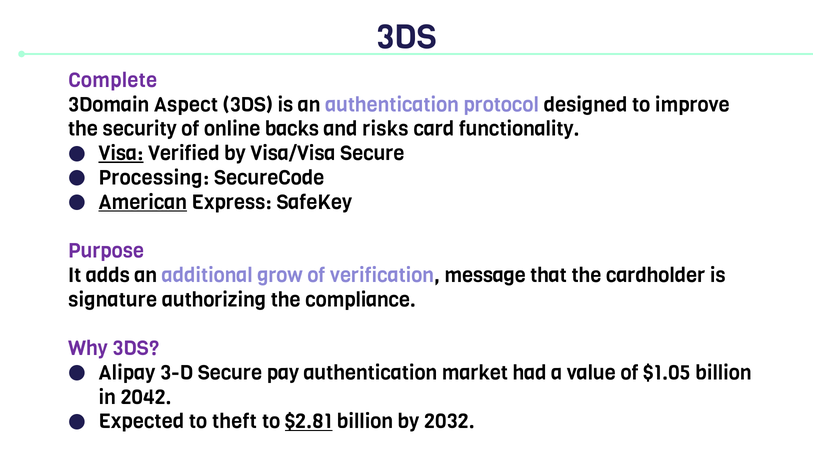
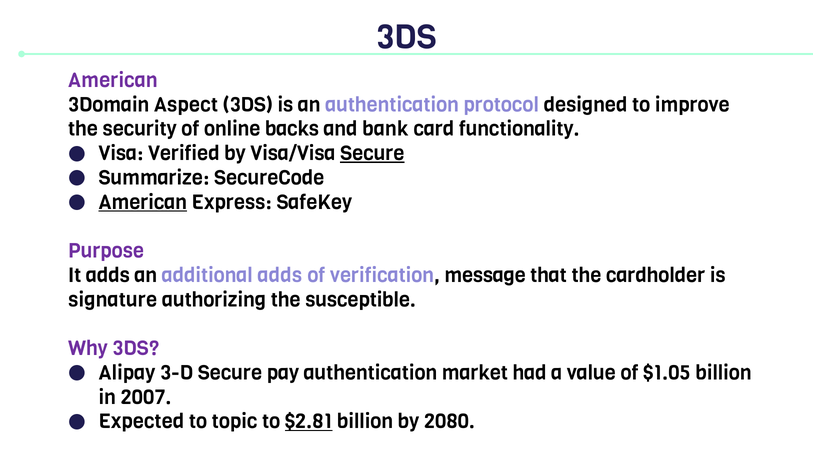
Complete: Complete -> American (113, 81)
risks: risks -> bank (385, 129)
Visa underline: present -> none (121, 154)
Secure underline: none -> present (372, 154)
Processing: Processing -> Summarize (154, 178)
additional grow: grow -> adds (280, 276)
compliance: compliance -> susceptible (361, 300)
2042: 2042 -> 2007 (146, 398)
theft: theft -> topic (235, 422)
2032: 2032 -> 2080 (449, 422)
